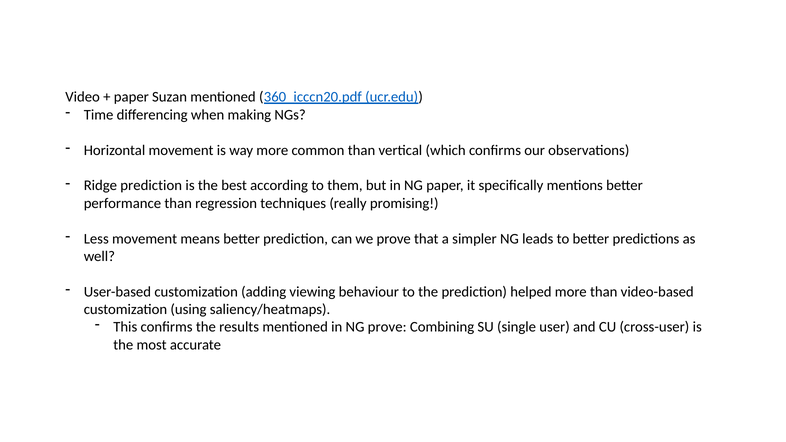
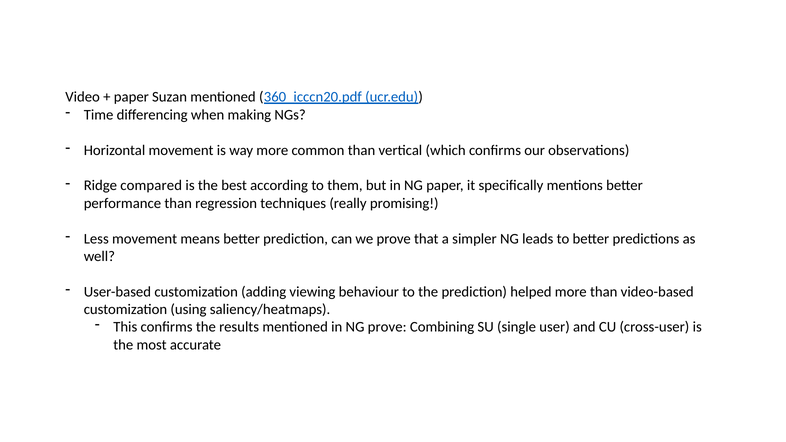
Ridge prediction: prediction -> compared (151, 186)
